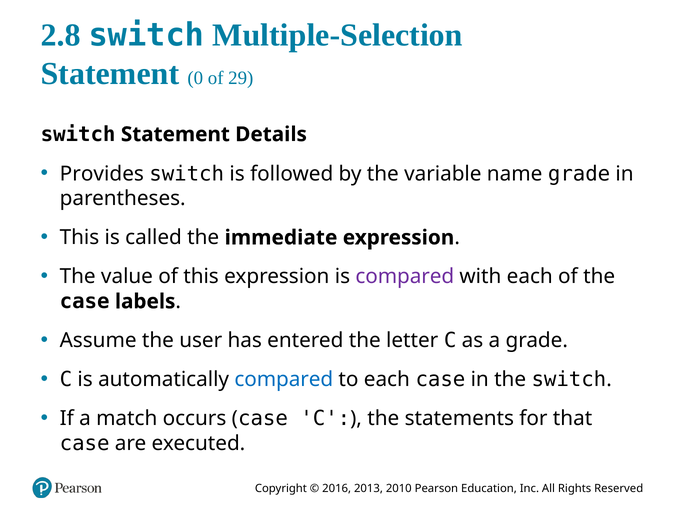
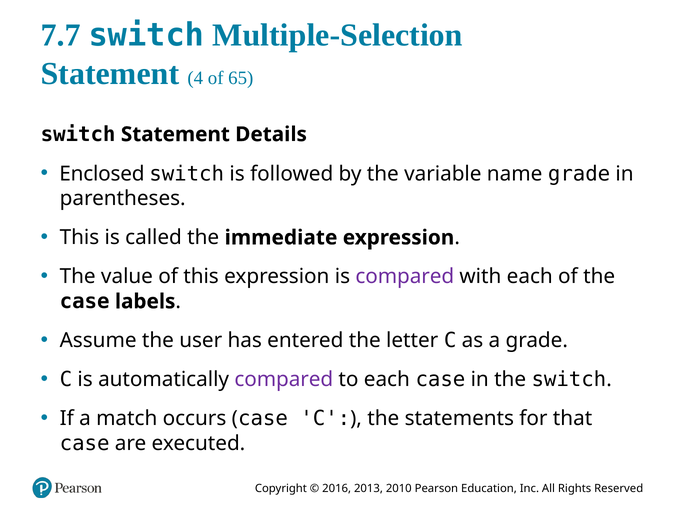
2.8: 2.8 -> 7.7 (61, 35)
0: 0 -> 4 (195, 78)
29: 29 -> 65 (241, 78)
Provides: Provides -> Enclosed (102, 174)
compared colour: blue -> purple (284, 380)
